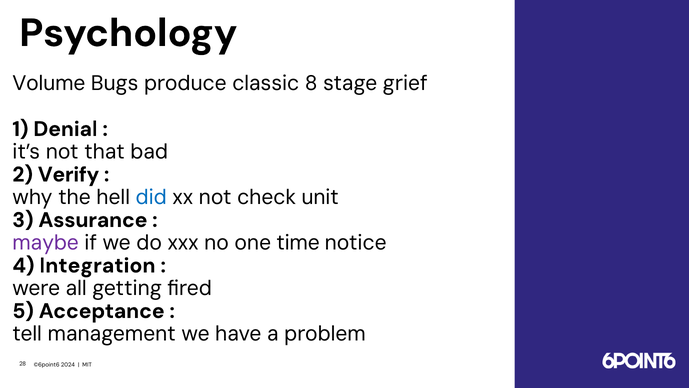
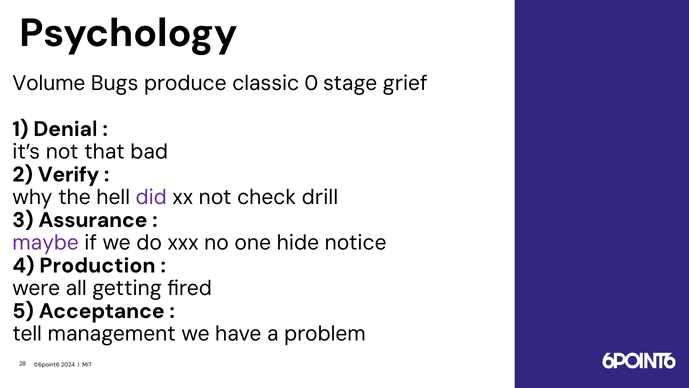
8: 8 -> 0 (311, 83)
did colour: blue -> purple (151, 197)
unit: unit -> drill (320, 197)
time: time -> hide (298, 242)
Integration: Integration -> Production (97, 265)
